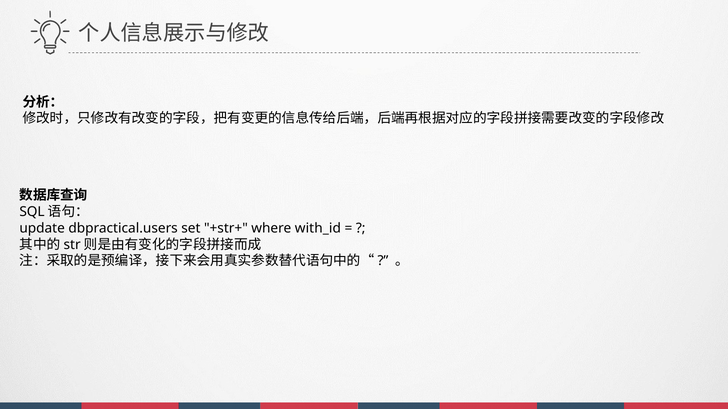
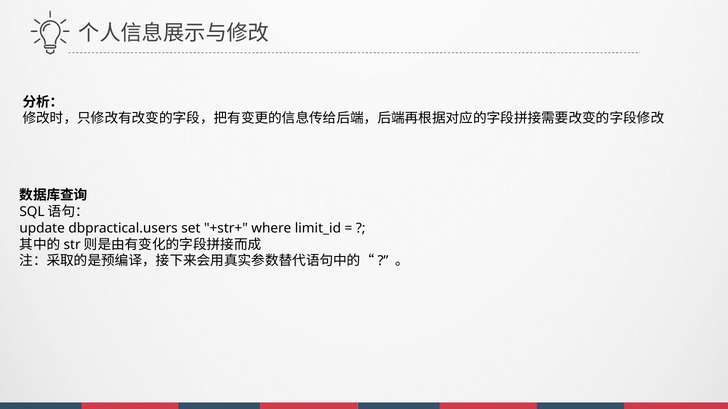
with_id: with_id -> limit_id (318, 228)
